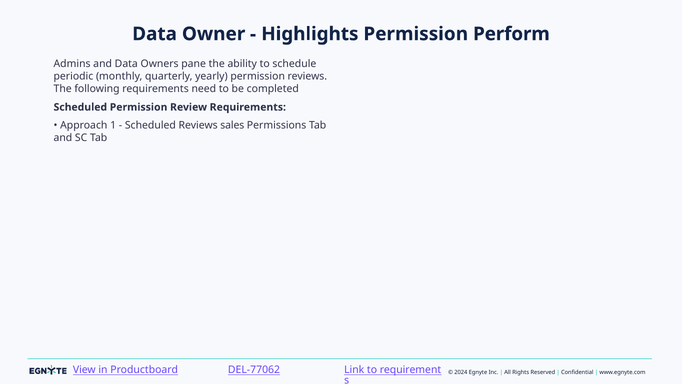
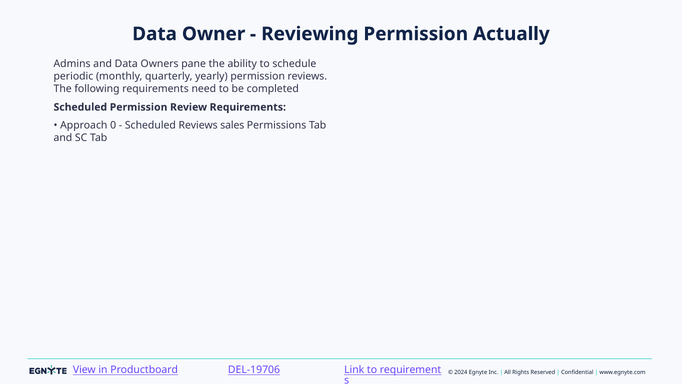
Highlights: Highlights -> Reviewing (310, 34)
Perform: Perform -> Actually (511, 34)
1: 1 -> 0 (113, 125)
DEL-77062: DEL-77062 -> DEL-19706 (254, 370)
